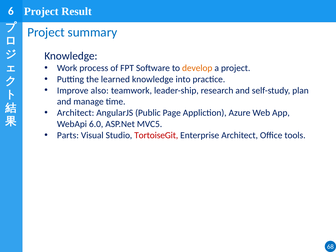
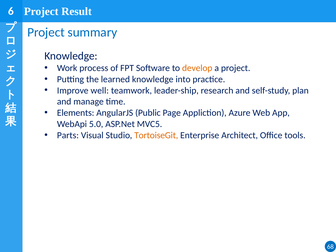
also: also -> well (100, 90)
Architect: Architect -> Elements (76, 113)
6.0: 6.0 -> 5.0 (96, 124)
TortoiseGit colour: red -> orange (156, 135)
